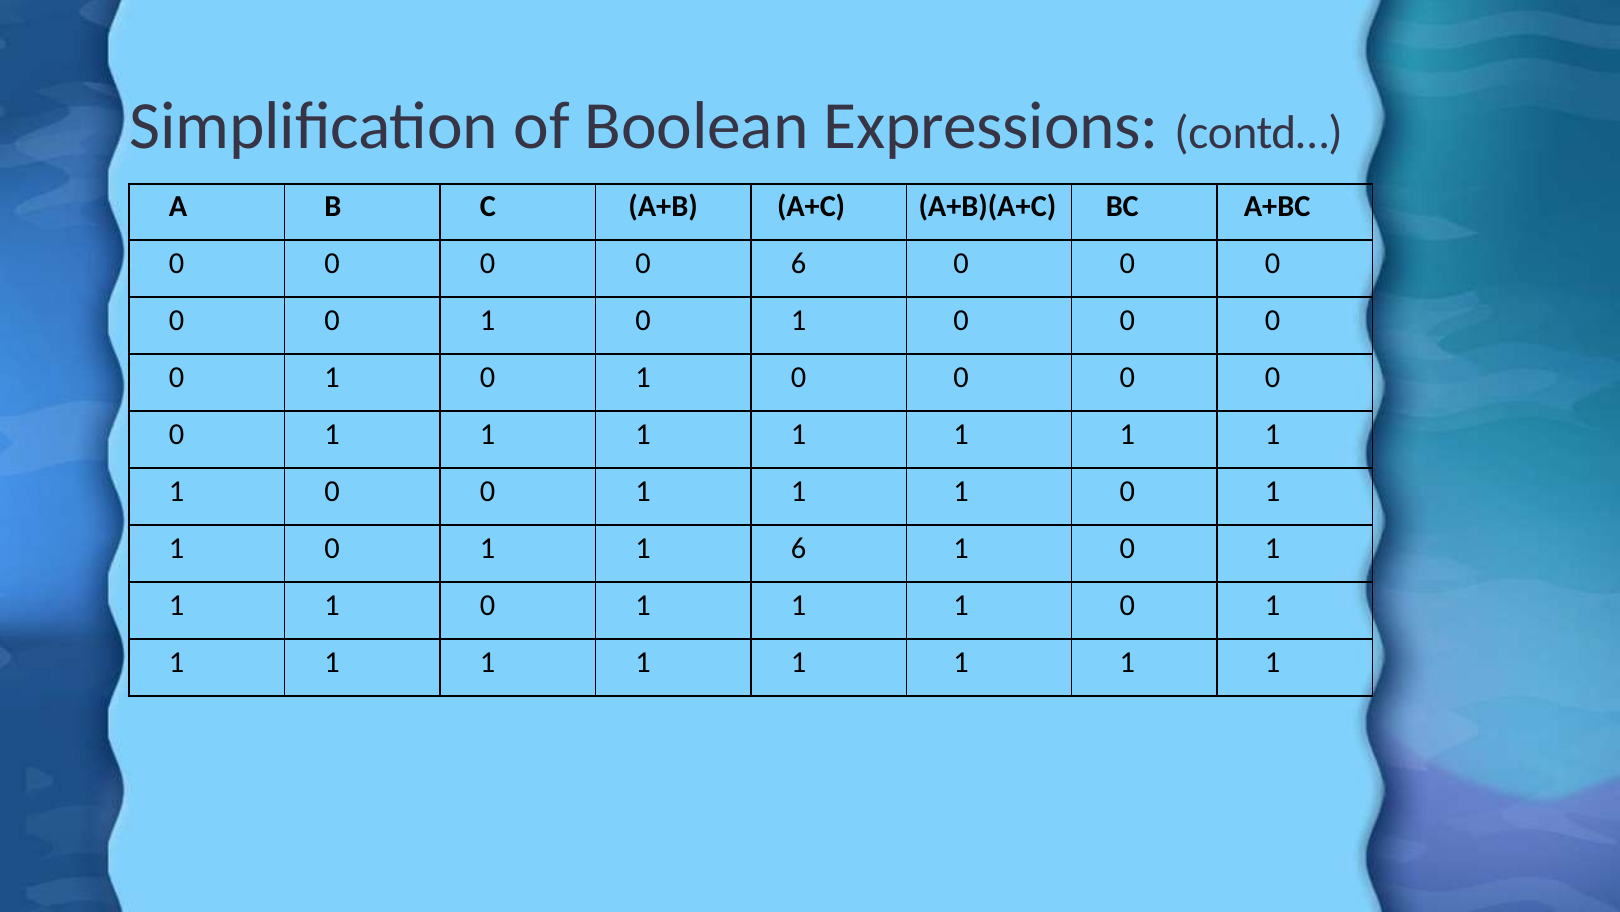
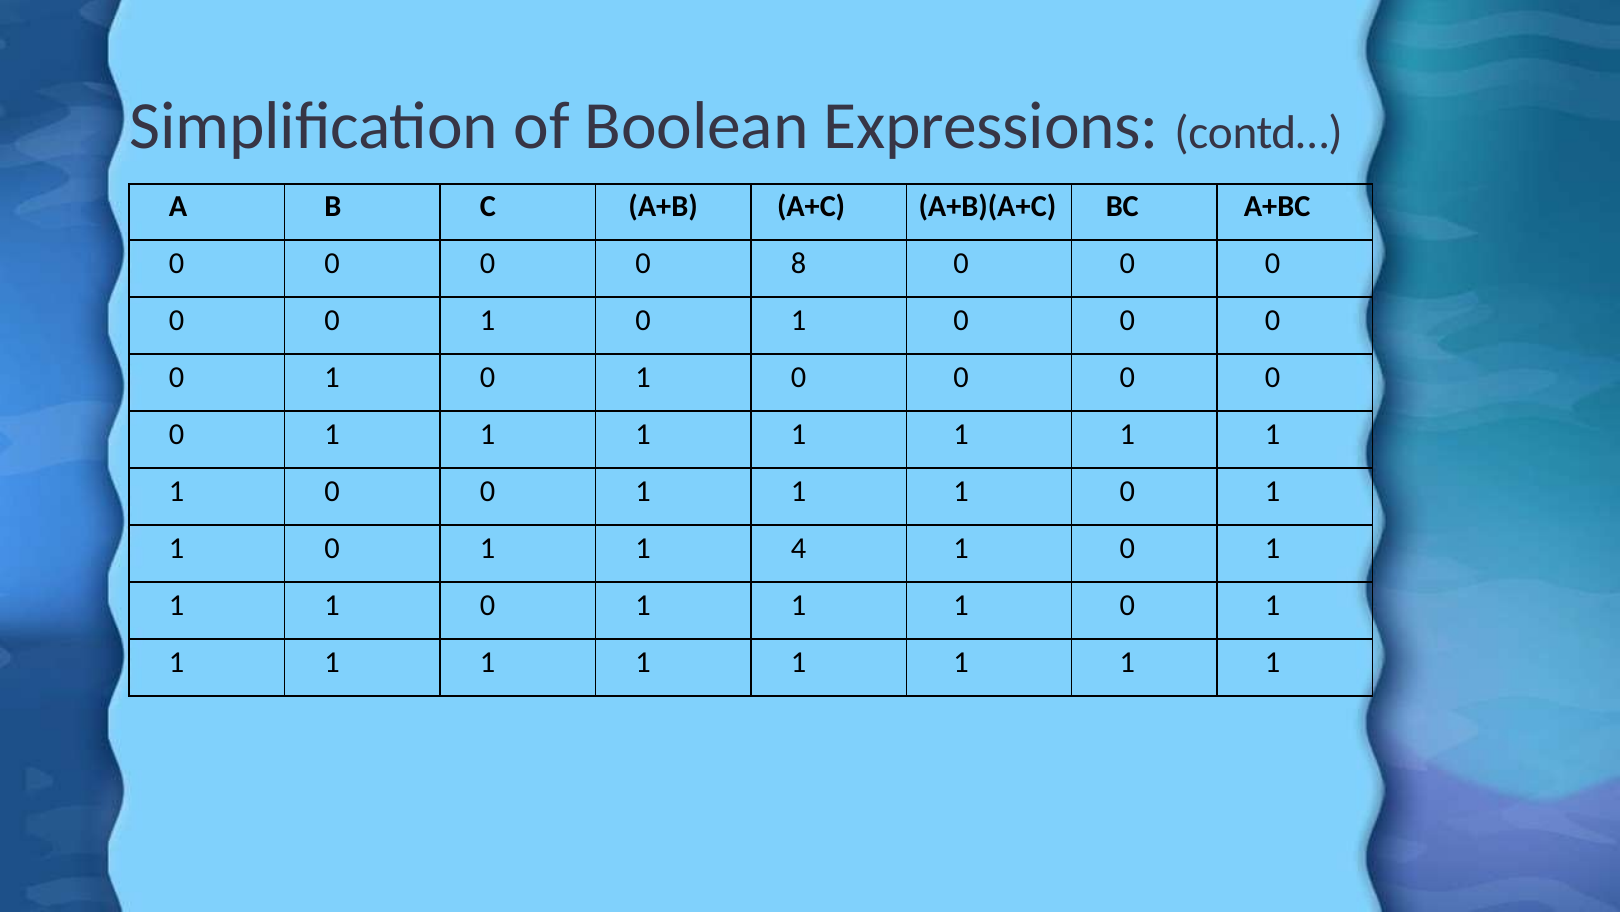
0 6: 6 -> 8 (799, 263)
1 6: 6 -> 4 (799, 548)
